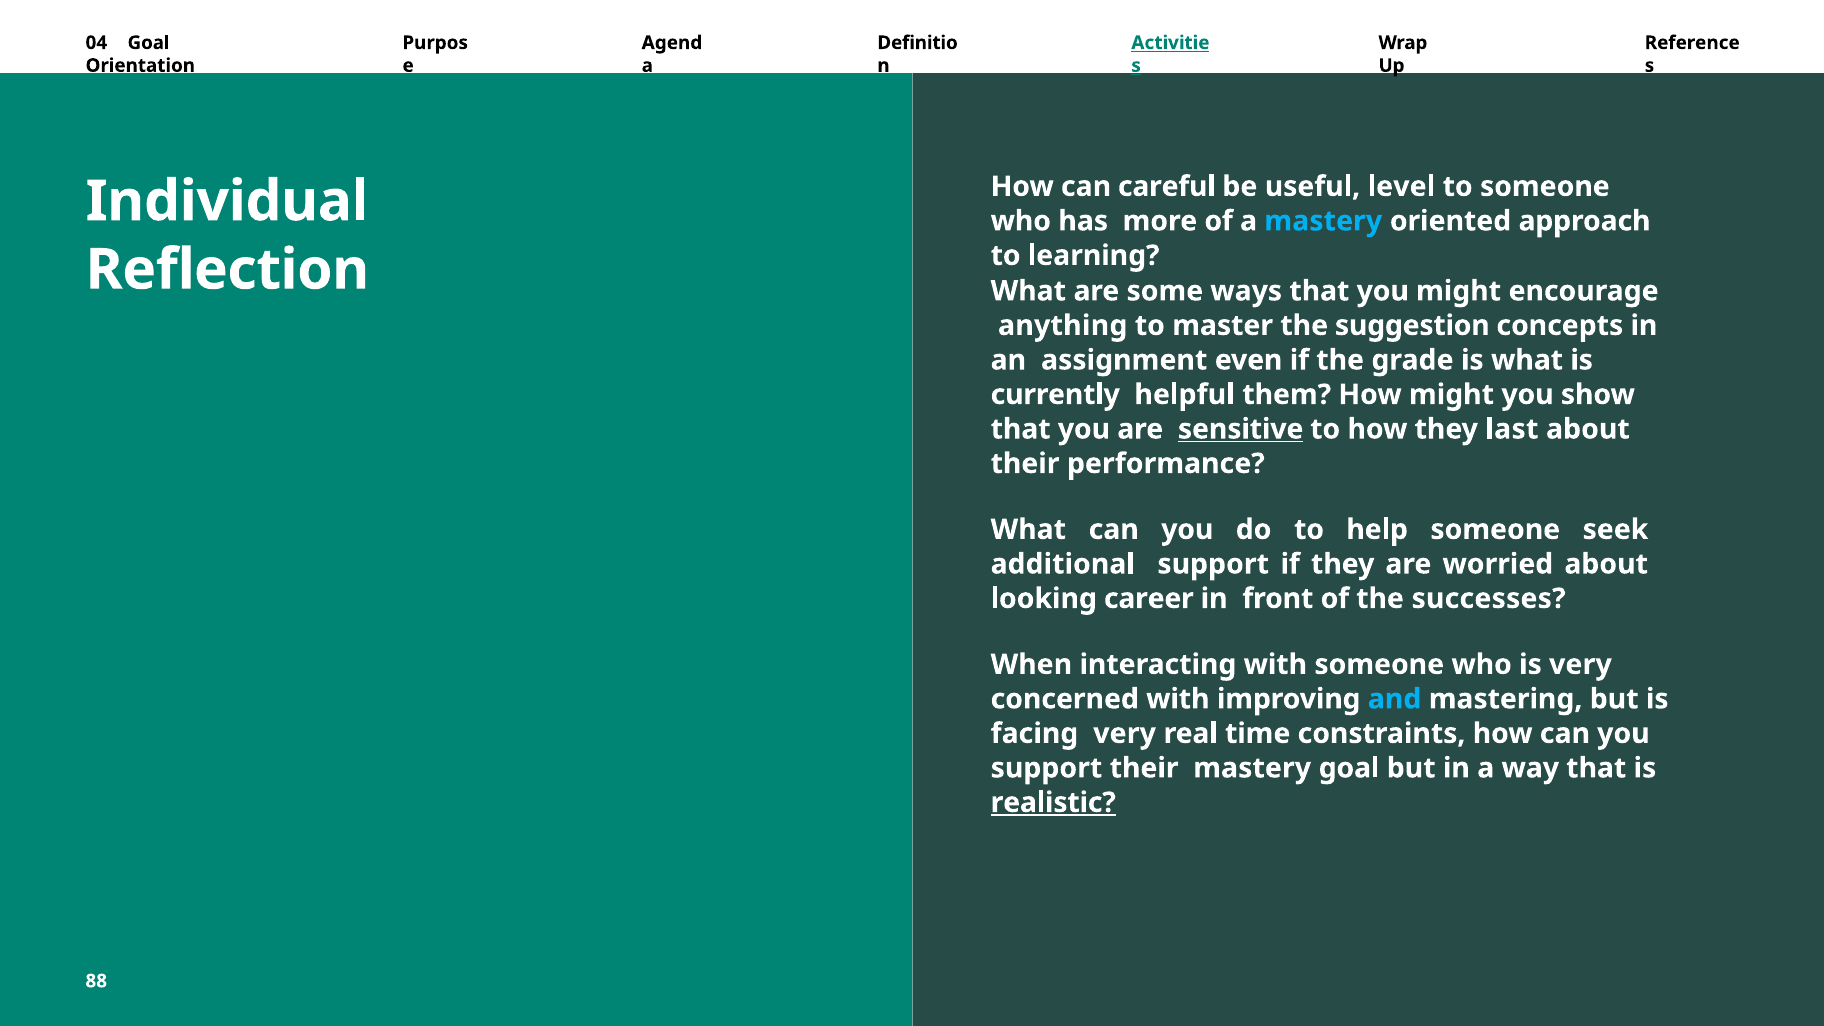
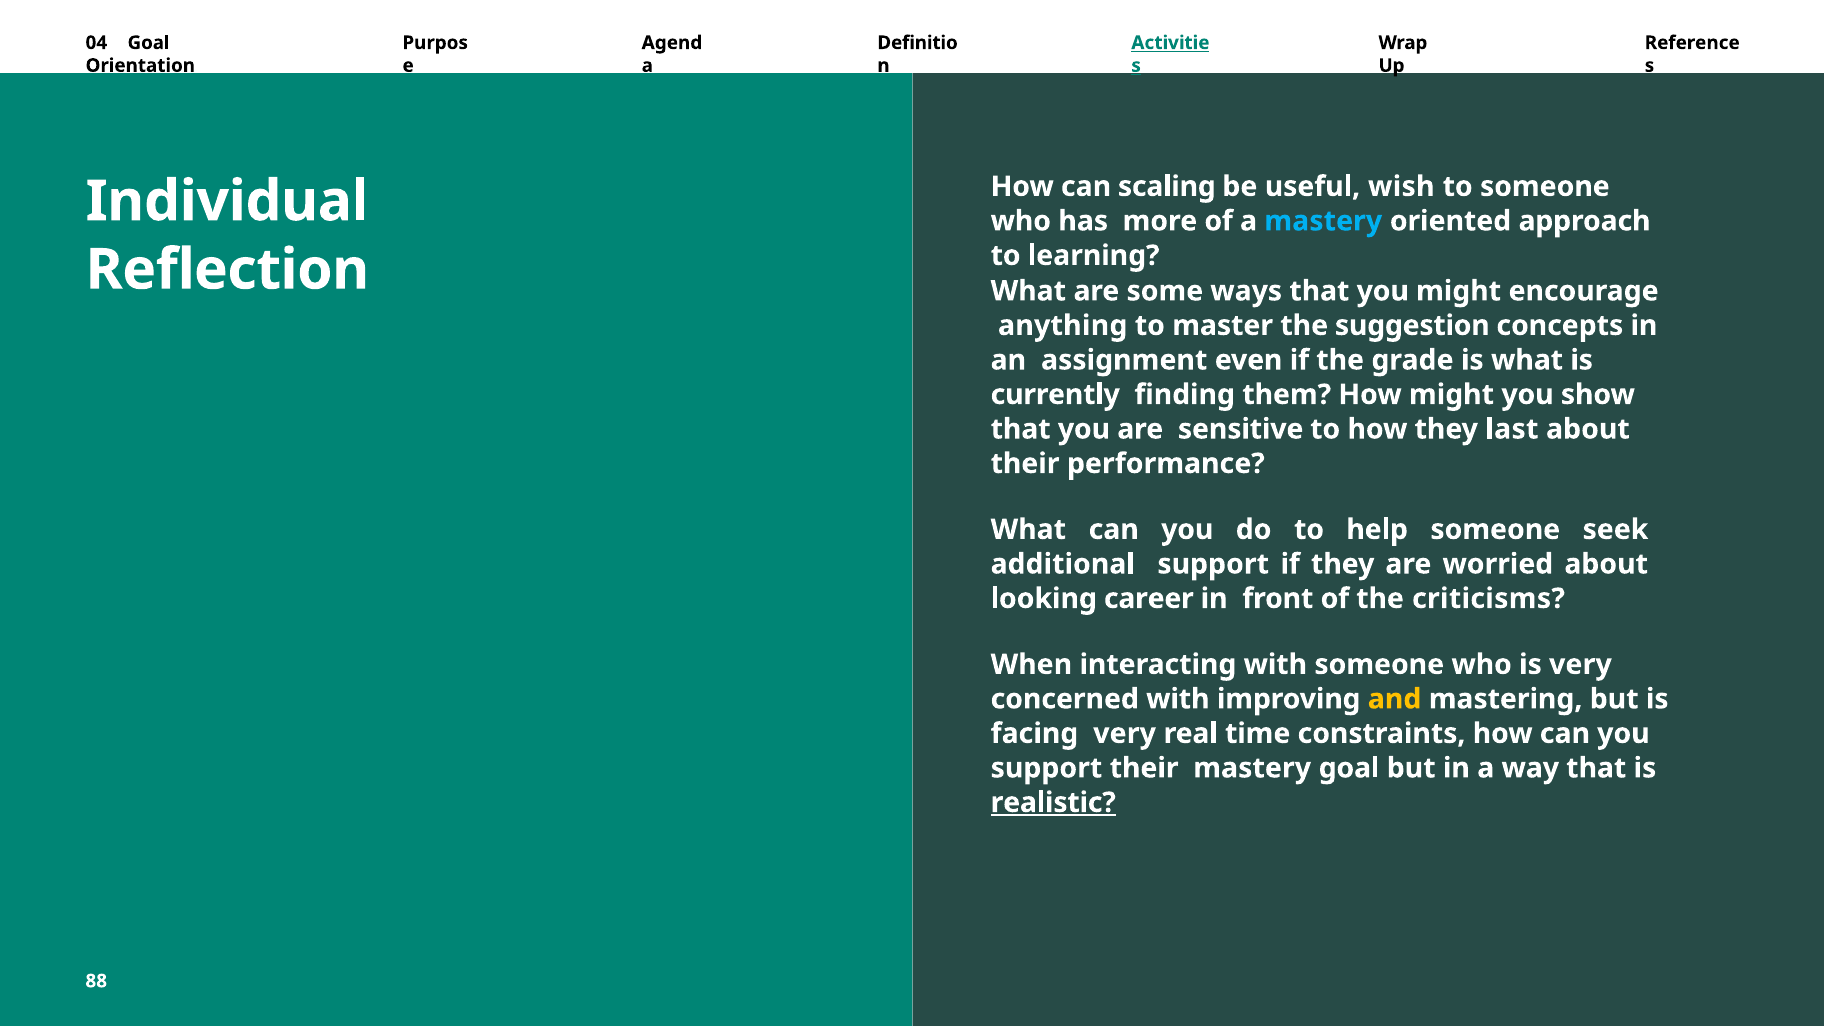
careful: careful -> scaling (1167, 187)
level: level -> wish (1401, 187)
helpful: helpful -> finding (1185, 395)
sensitive underline: present -> none (1241, 429)
successes: successes -> criticisms (1489, 599)
and colour: light blue -> yellow (1395, 699)
